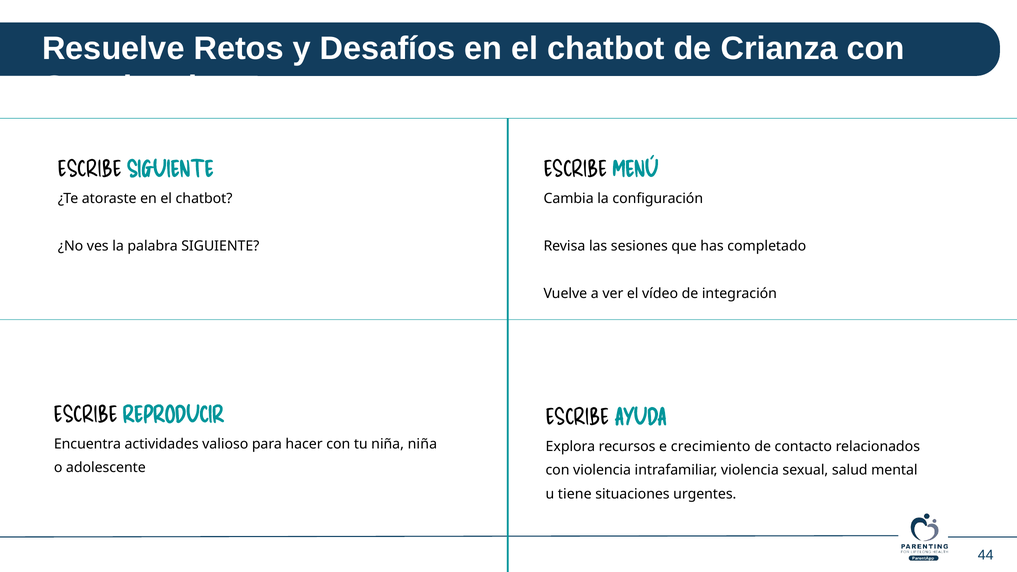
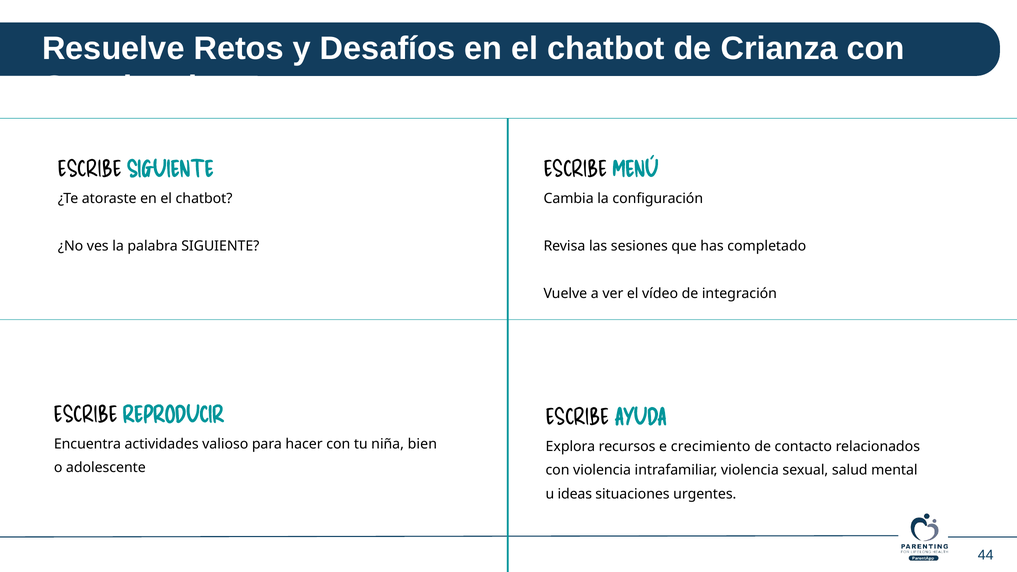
niña niña: niña -> bien (422, 444)
tiene: tiene -> ideas (575, 494)
